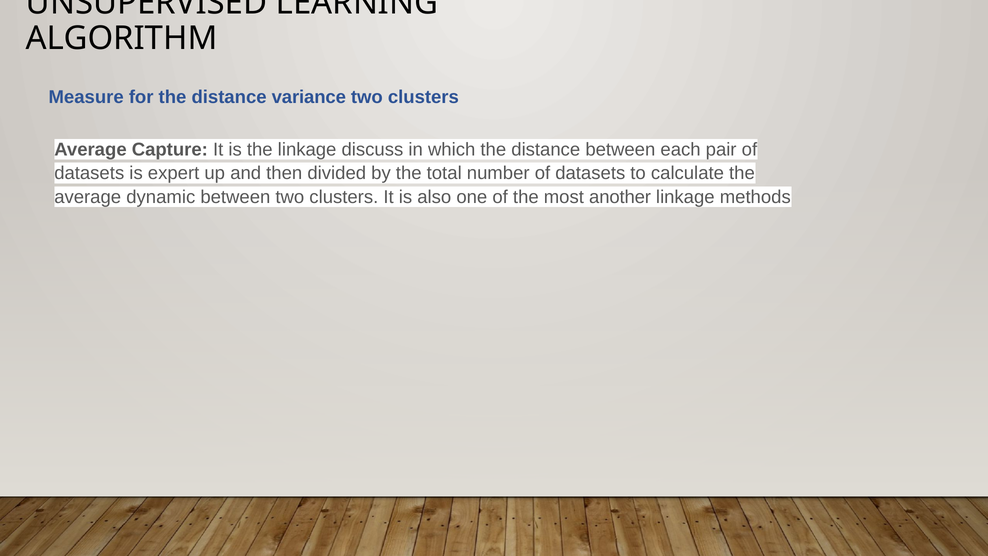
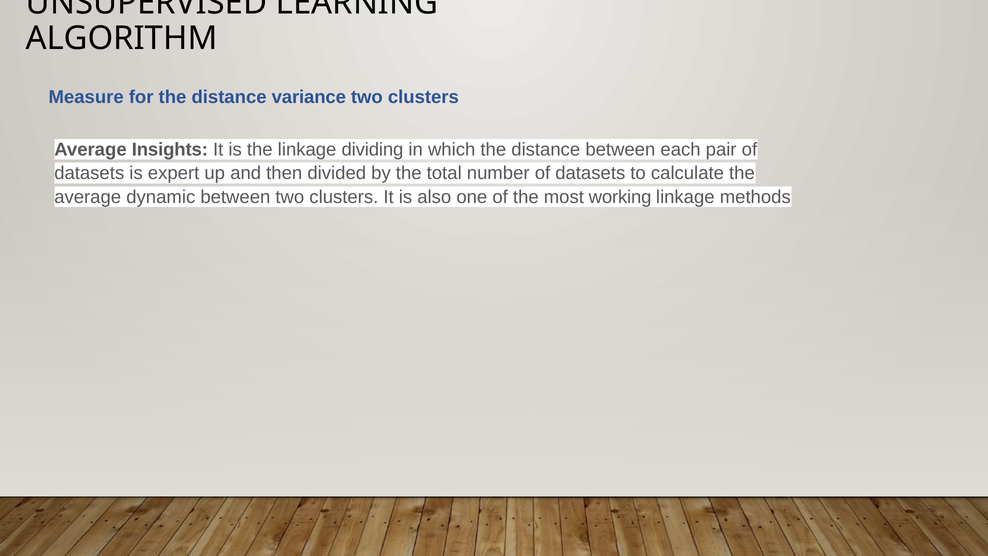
Capture: Capture -> Insights (170, 149)
discuss: discuss -> dividing (372, 149)
another: another -> working (620, 197)
